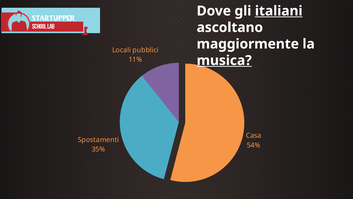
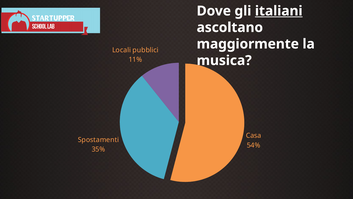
musica underline: present -> none (224, 60)
